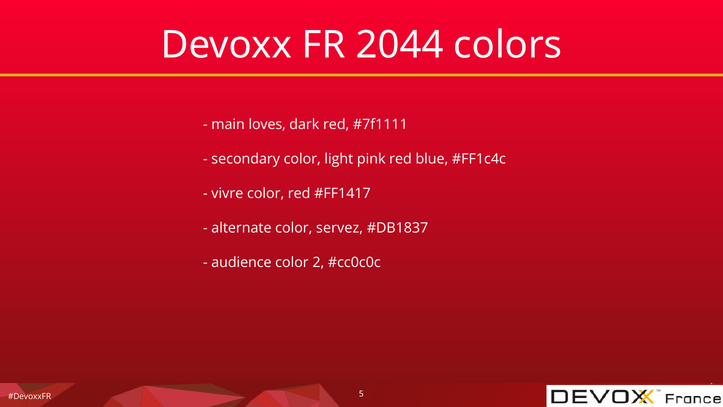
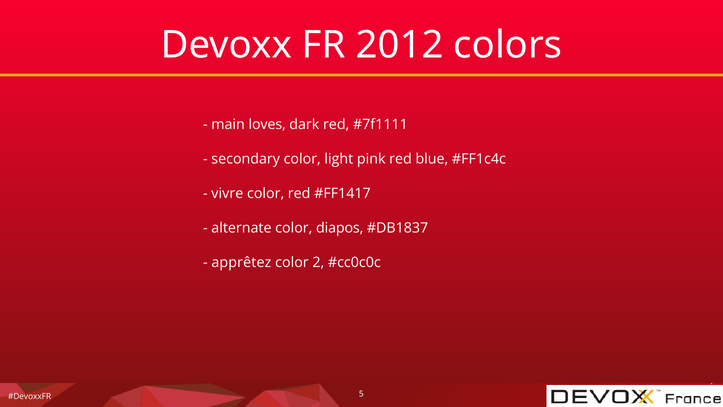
2044: 2044 -> 2012 (400, 45)
servez: servez -> diapos (340, 228)
audience: audience -> apprêtez (241, 262)
